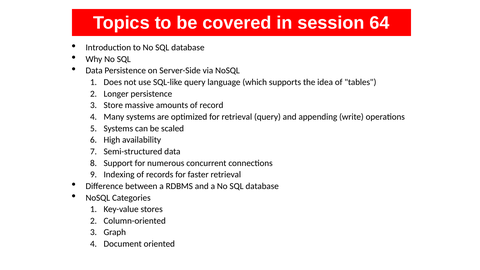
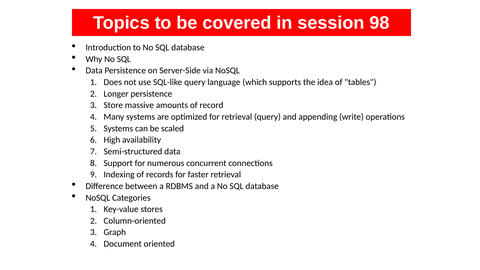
64: 64 -> 98 (380, 23)
